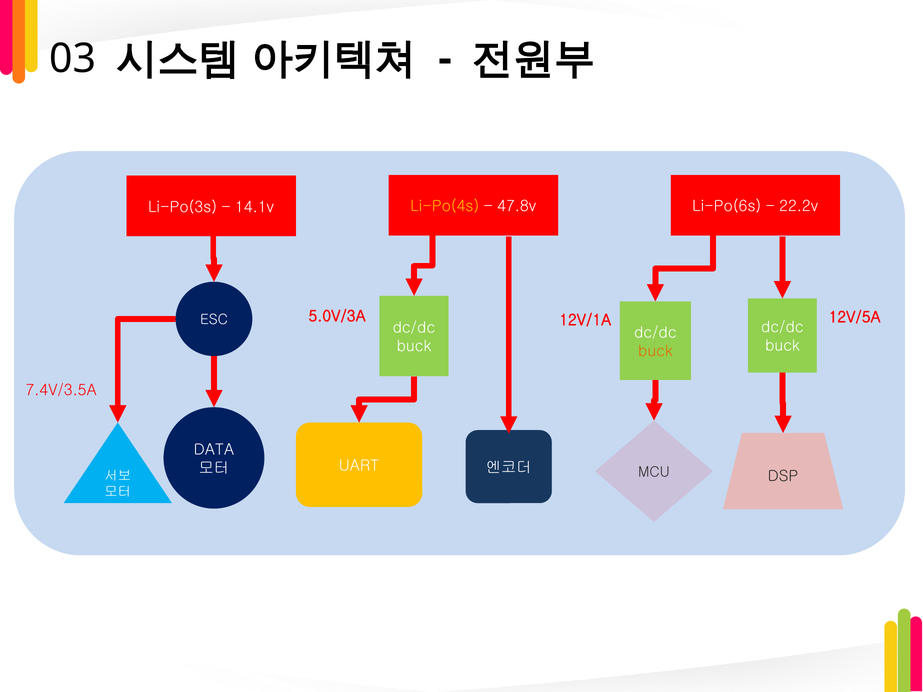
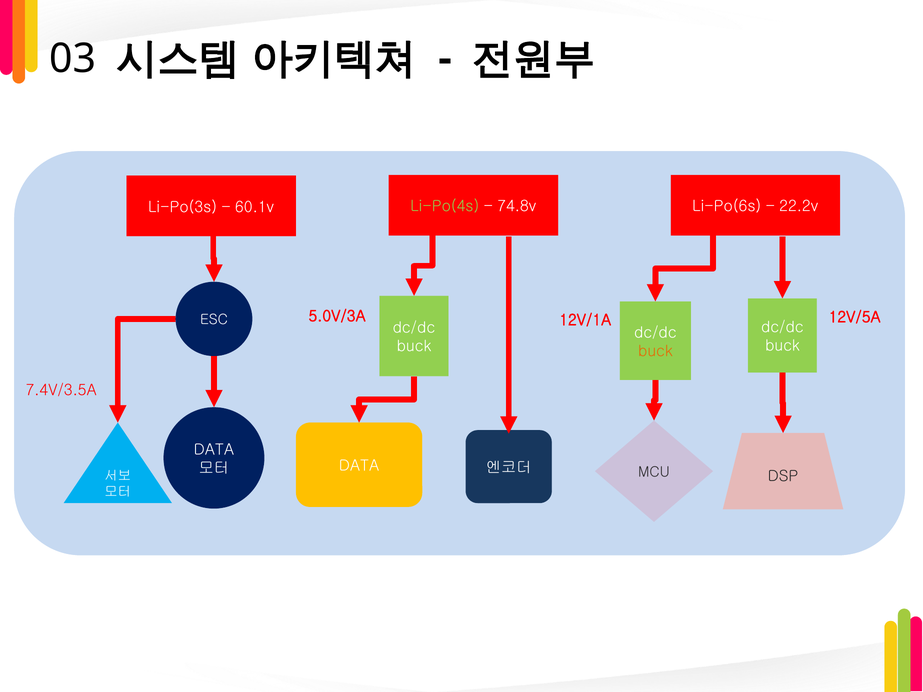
Li-Po(4s colour: yellow -> light green (445, 206)
47.8v: 47.8v -> 74.8v (517, 206)
14.1v: 14.1v -> 60.1v (255, 207)
UART: UART -> DATA (359, 466)
